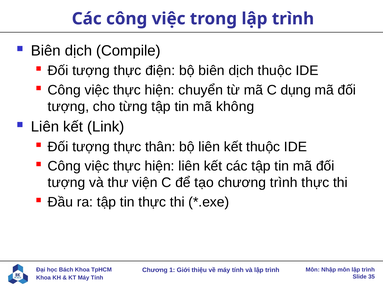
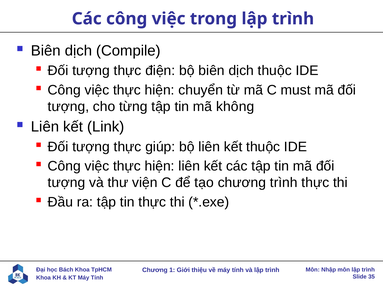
dụng: dụng -> must (296, 90)
thân: thân -> giúp (160, 147)
